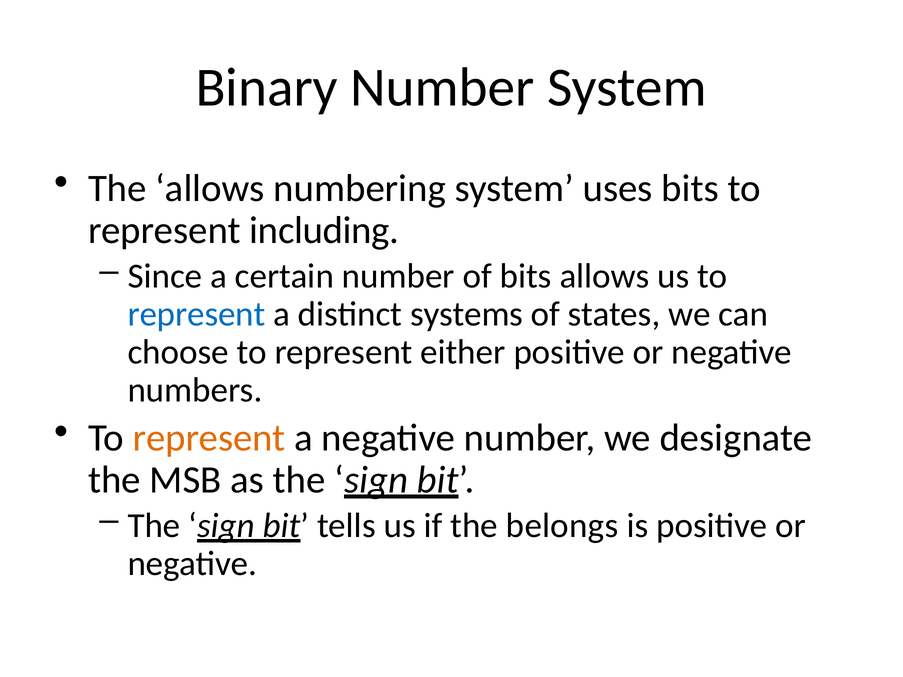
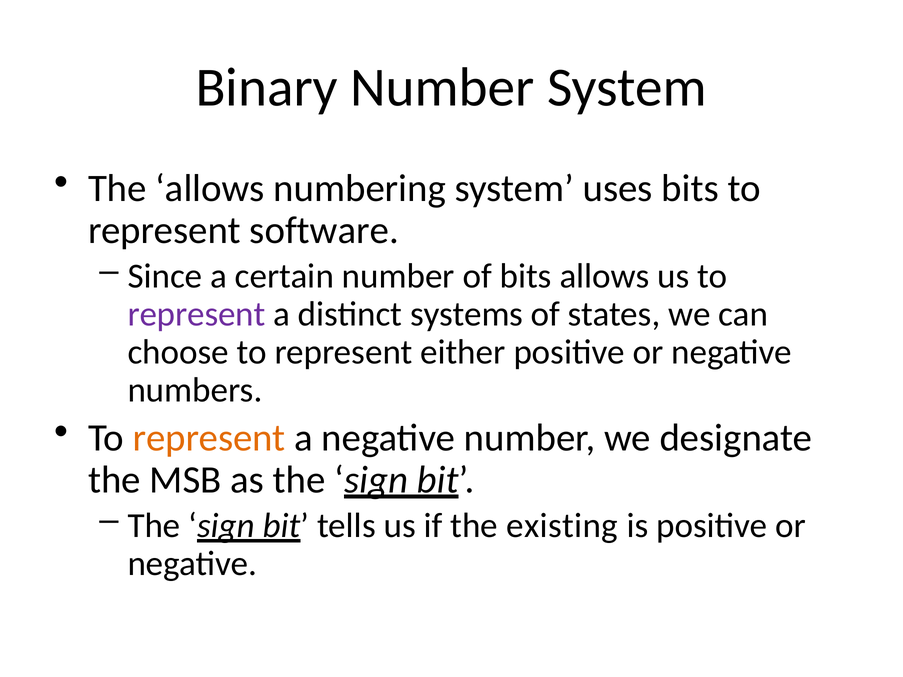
including: including -> software (324, 231)
represent colour: blue -> purple (196, 314)
belongs: belongs -> existing (562, 526)
